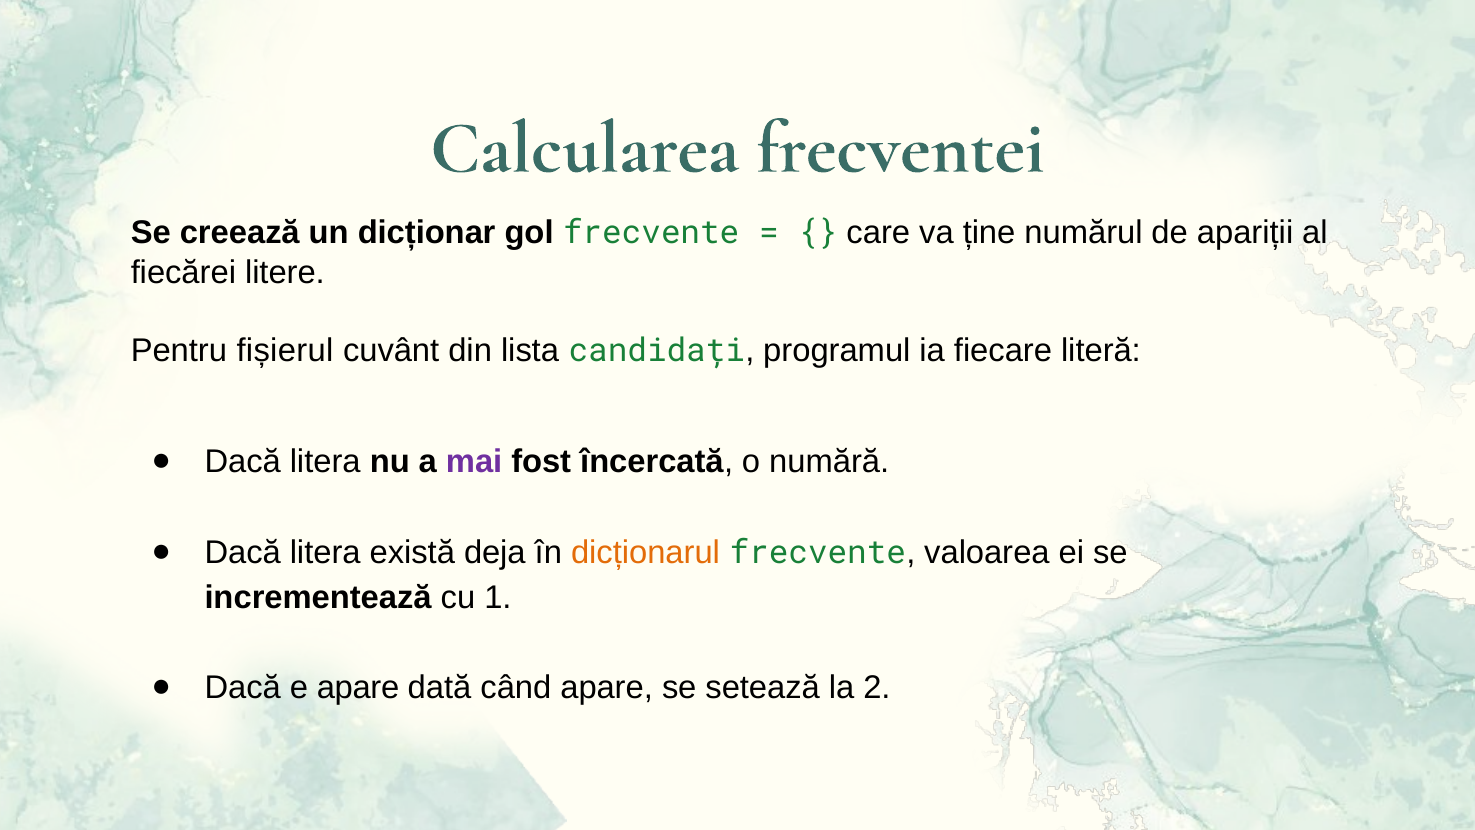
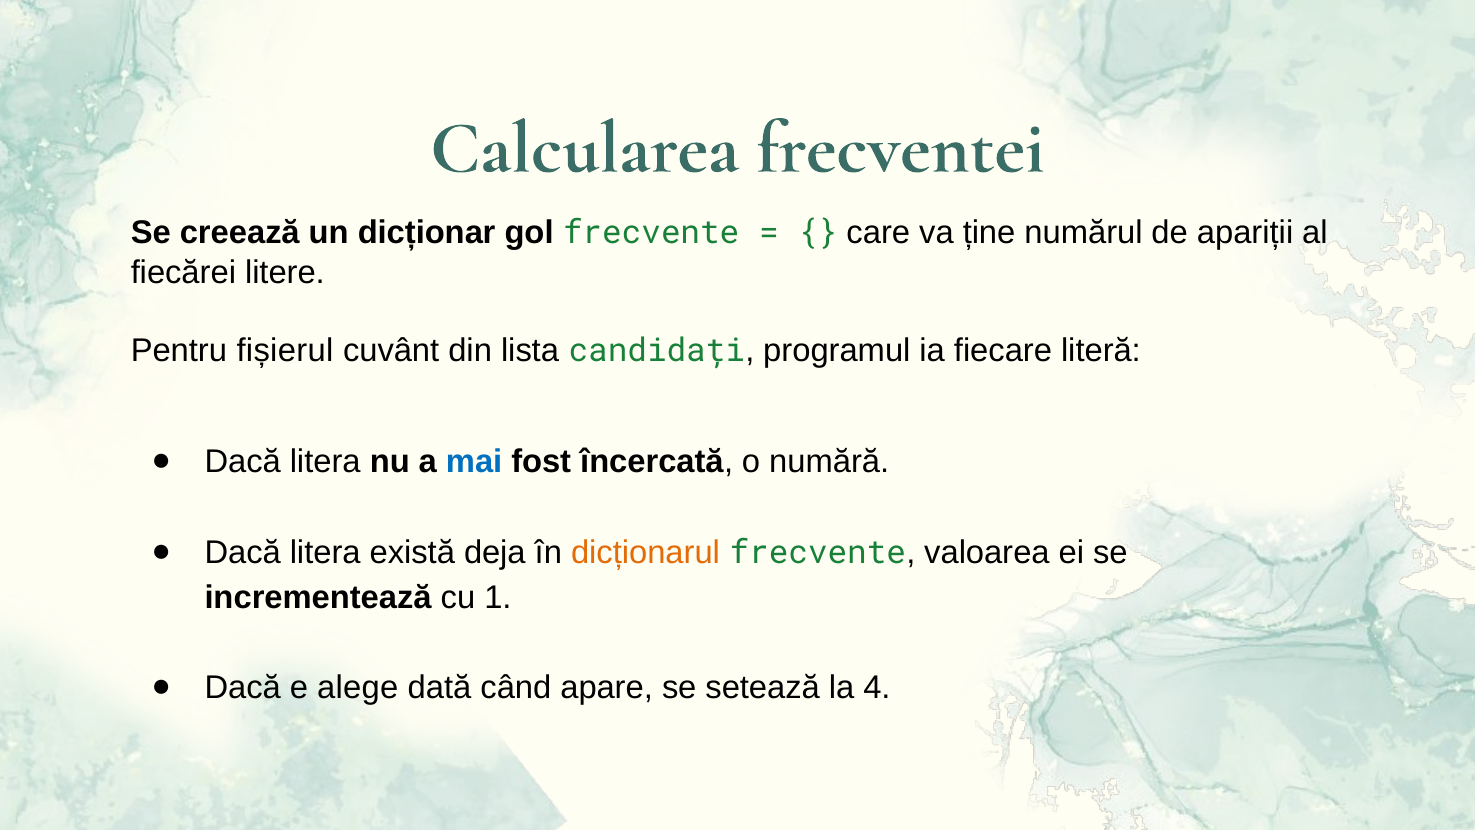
mai colour: purple -> blue (474, 462)
e apare: apare -> alege (358, 688)
2: 2 -> 4 (877, 688)
